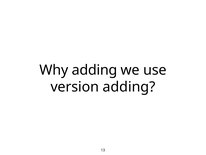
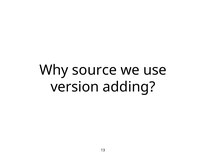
Why adding: adding -> source (94, 70)
